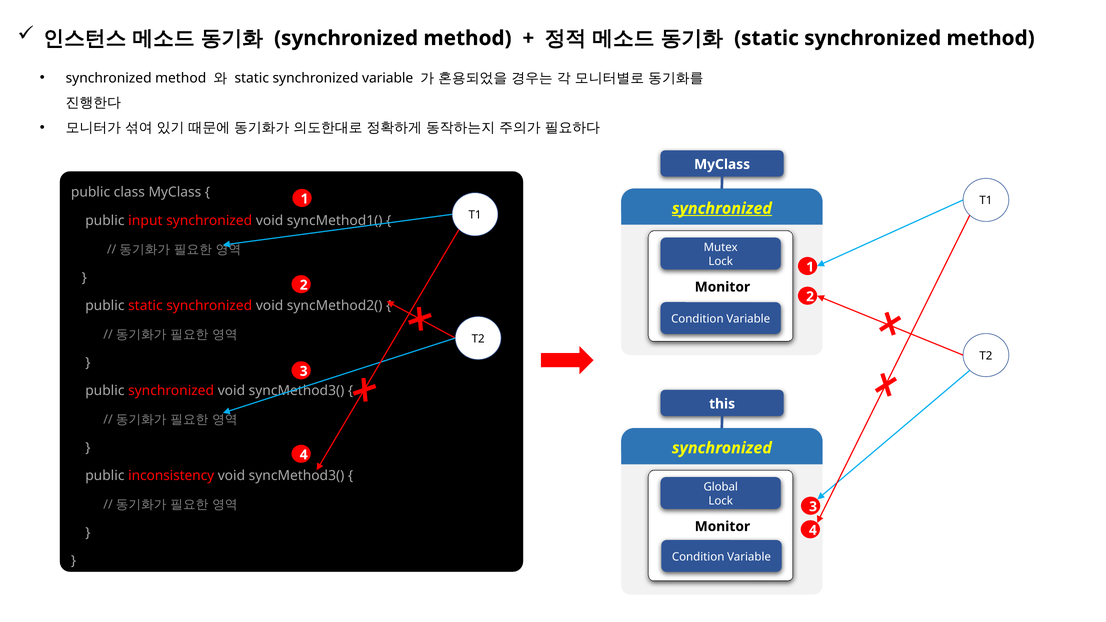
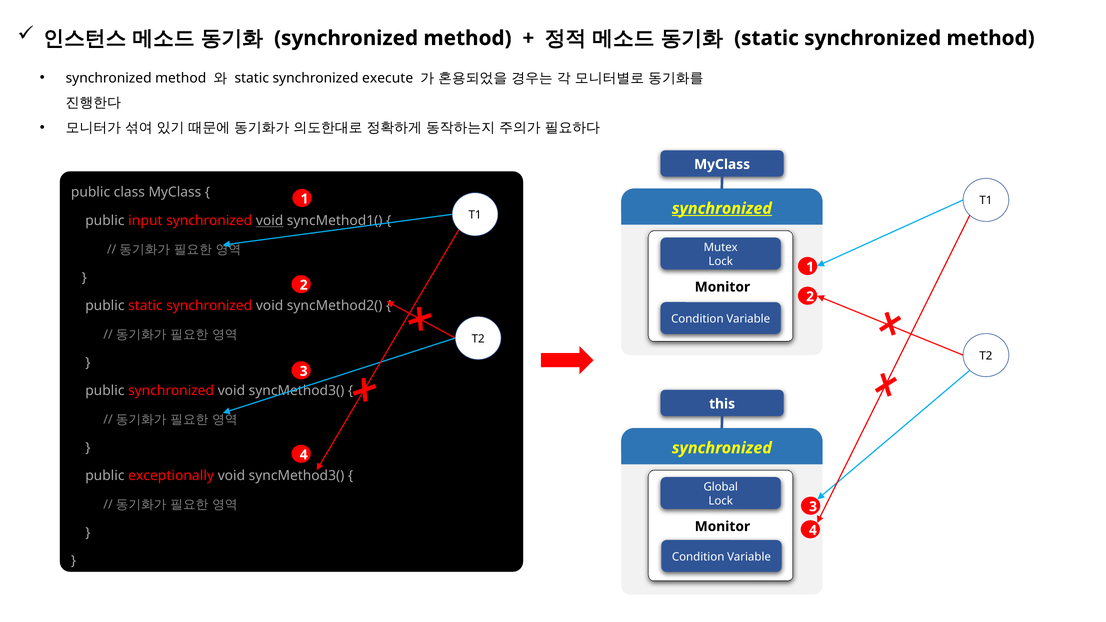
synchronized variable: variable -> execute (388, 78)
void underline: none -> present (270, 221)
inconsistency: inconsistency -> exceptionally (171, 476)
